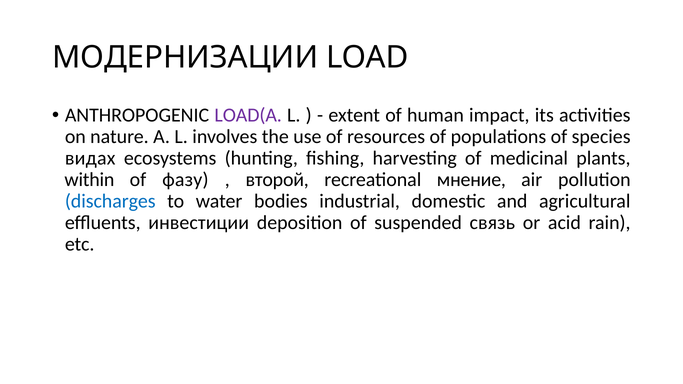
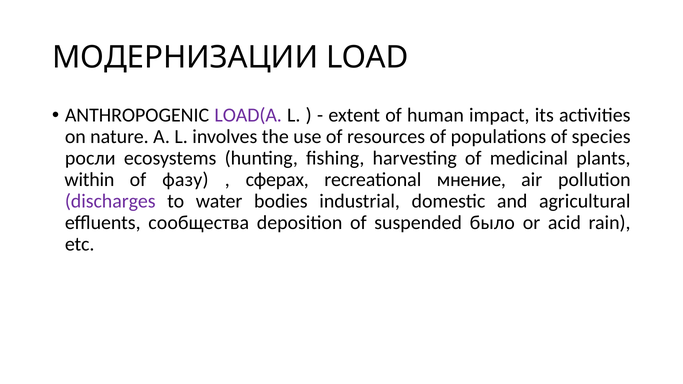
видах: видах -> росли (90, 158)
второй: второй -> сферах (277, 180)
discharges colour: blue -> purple (110, 201)
инвестиции: инвестиции -> сообщества (199, 223)
связь: связь -> было (492, 223)
